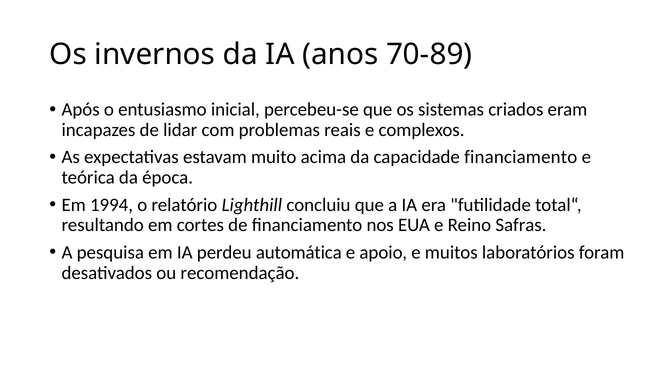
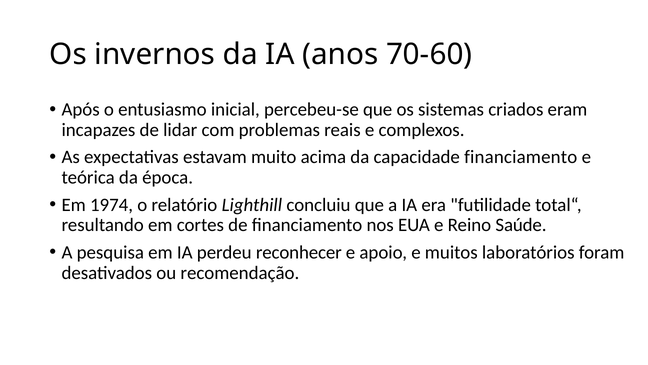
70-89: 70-89 -> 70-60 (429, 54)
1994: 1994 -> 1974 (112, 205)
Safras: Safras -> Saúde (521, 225)
automática: automática -> reconhecer (299, 252)
